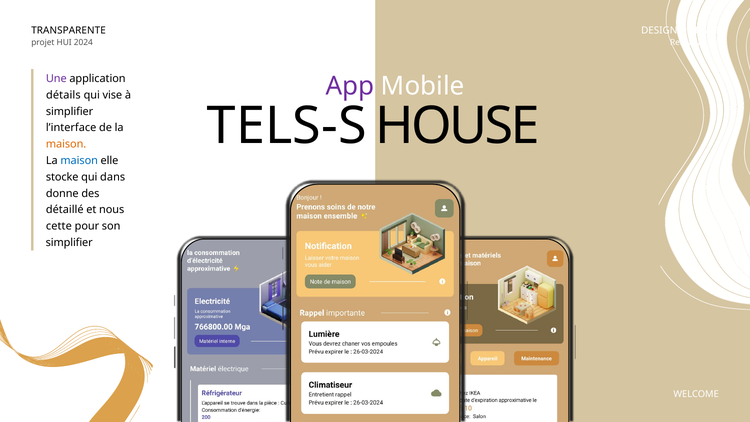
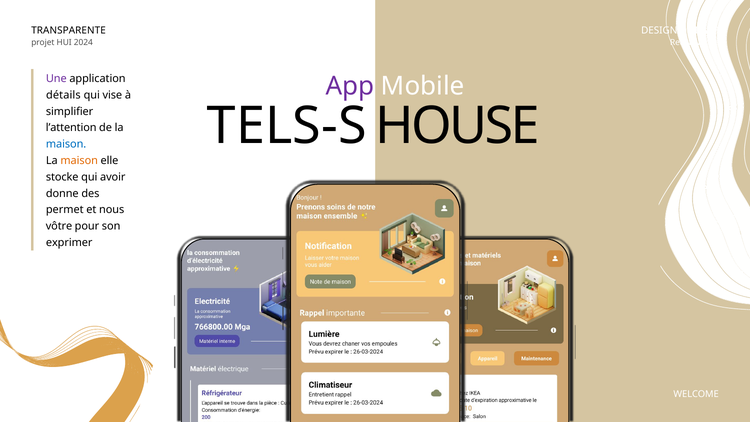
l’interface: l’interface -> l’attention (71, 128)
maison colour: orange -> blue (66, 144)
maison colour: blue -> orange (79, 161)
dans: dans -> avoir (113, 177)
détaillé: détaillé -> permet (65, 210)
cette: cette -> vôtre (59, 226)
simplifier: simplifier -> exprimer (69, 243)
